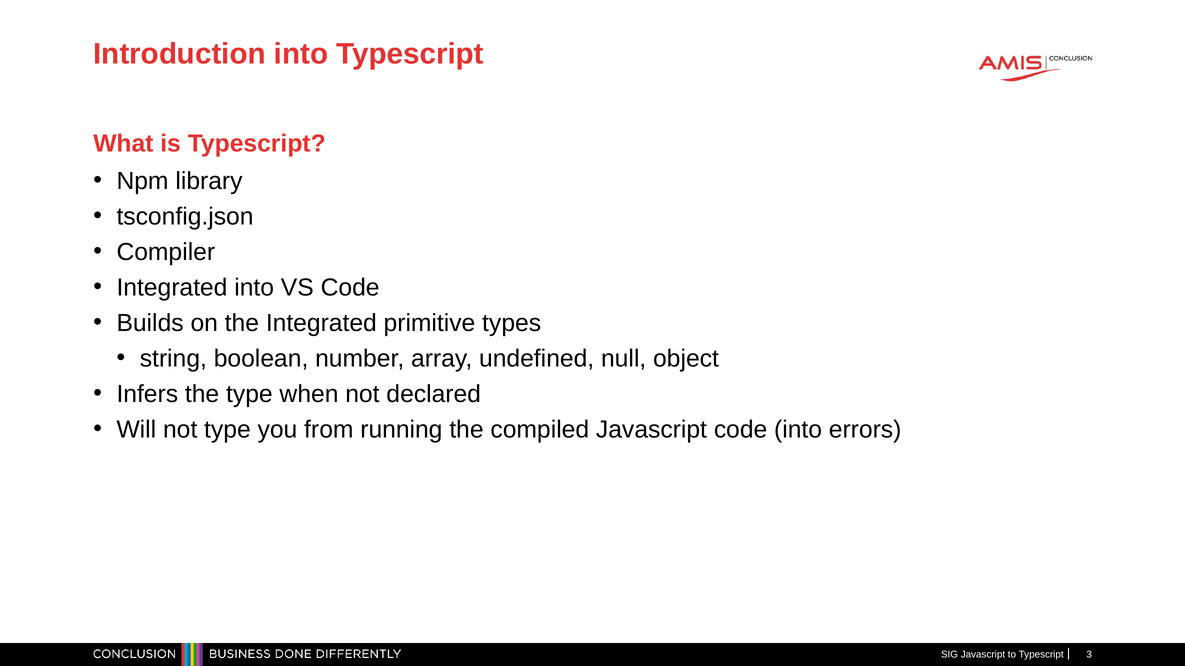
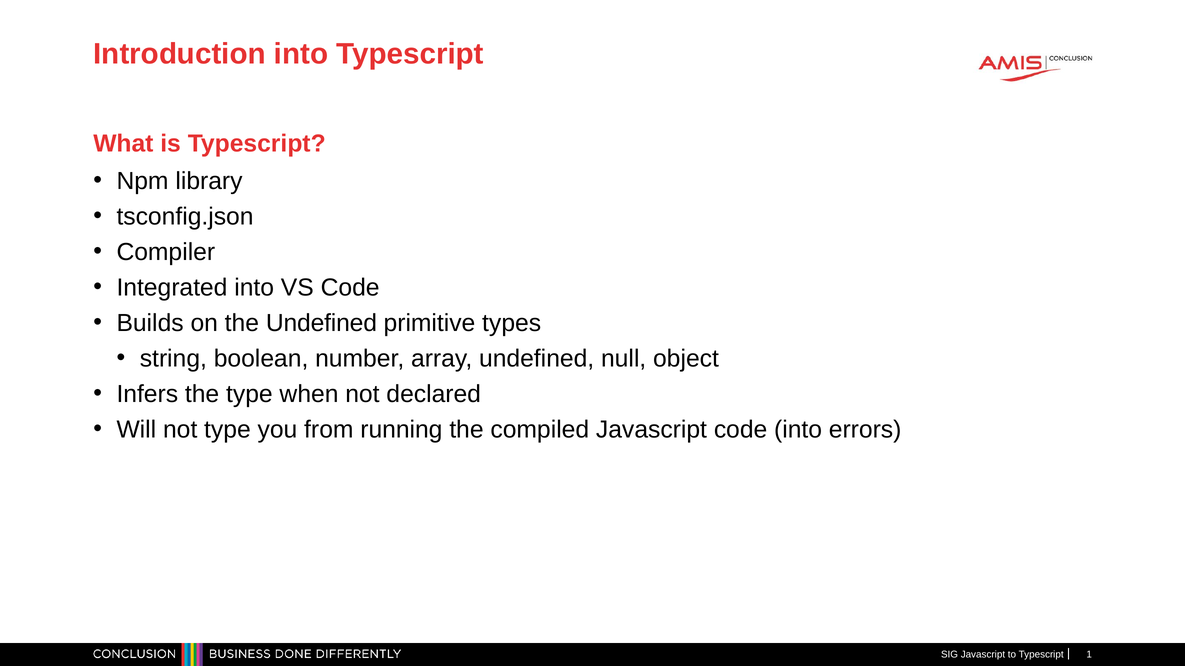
the Integrated: Integrated -> Undefined (321, 323)
3: 3 -> 1 (1089, 655)
